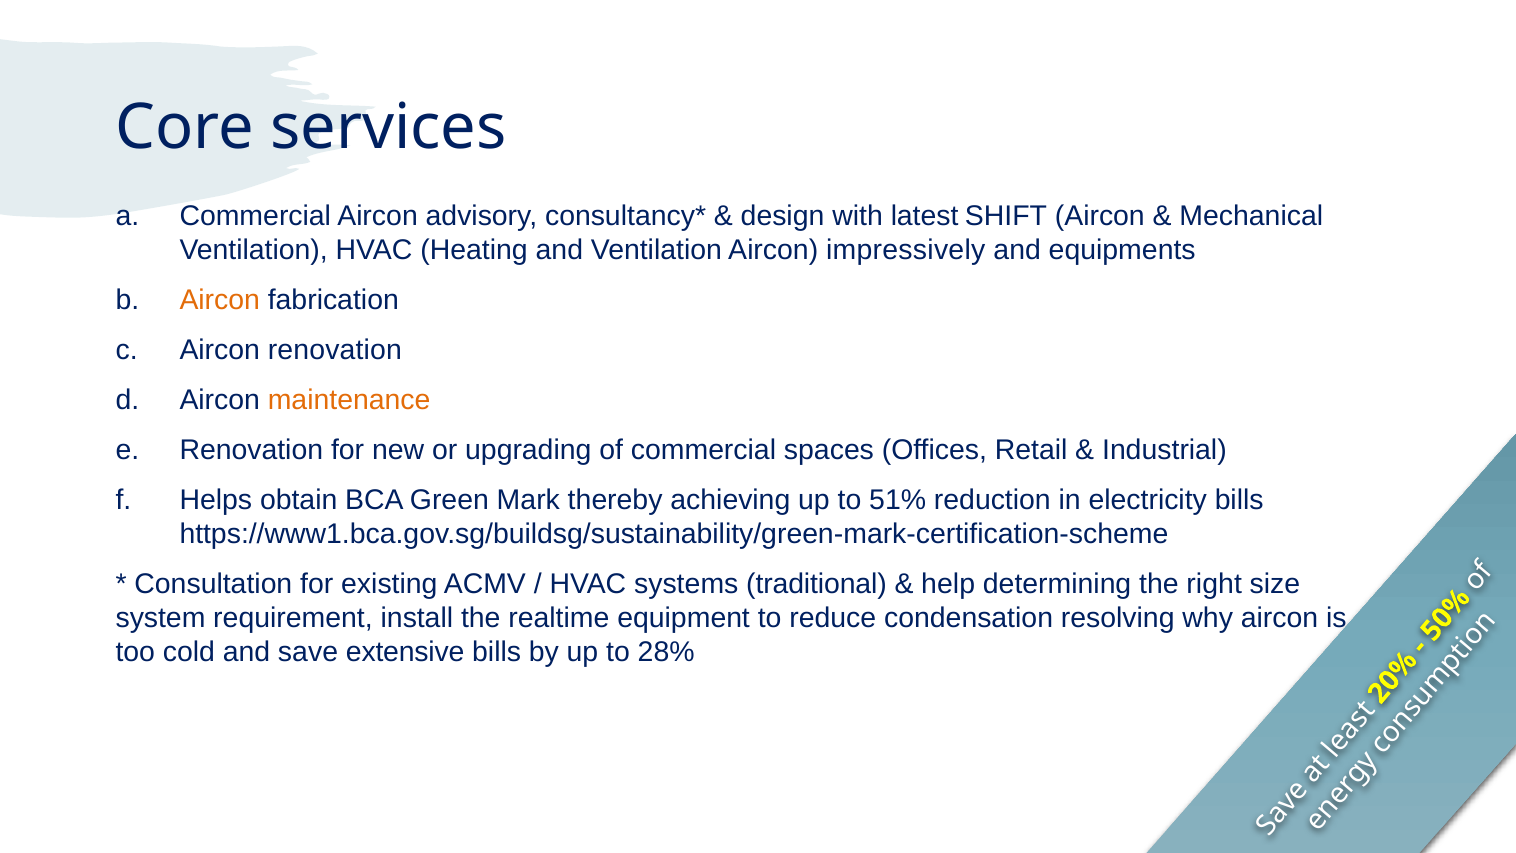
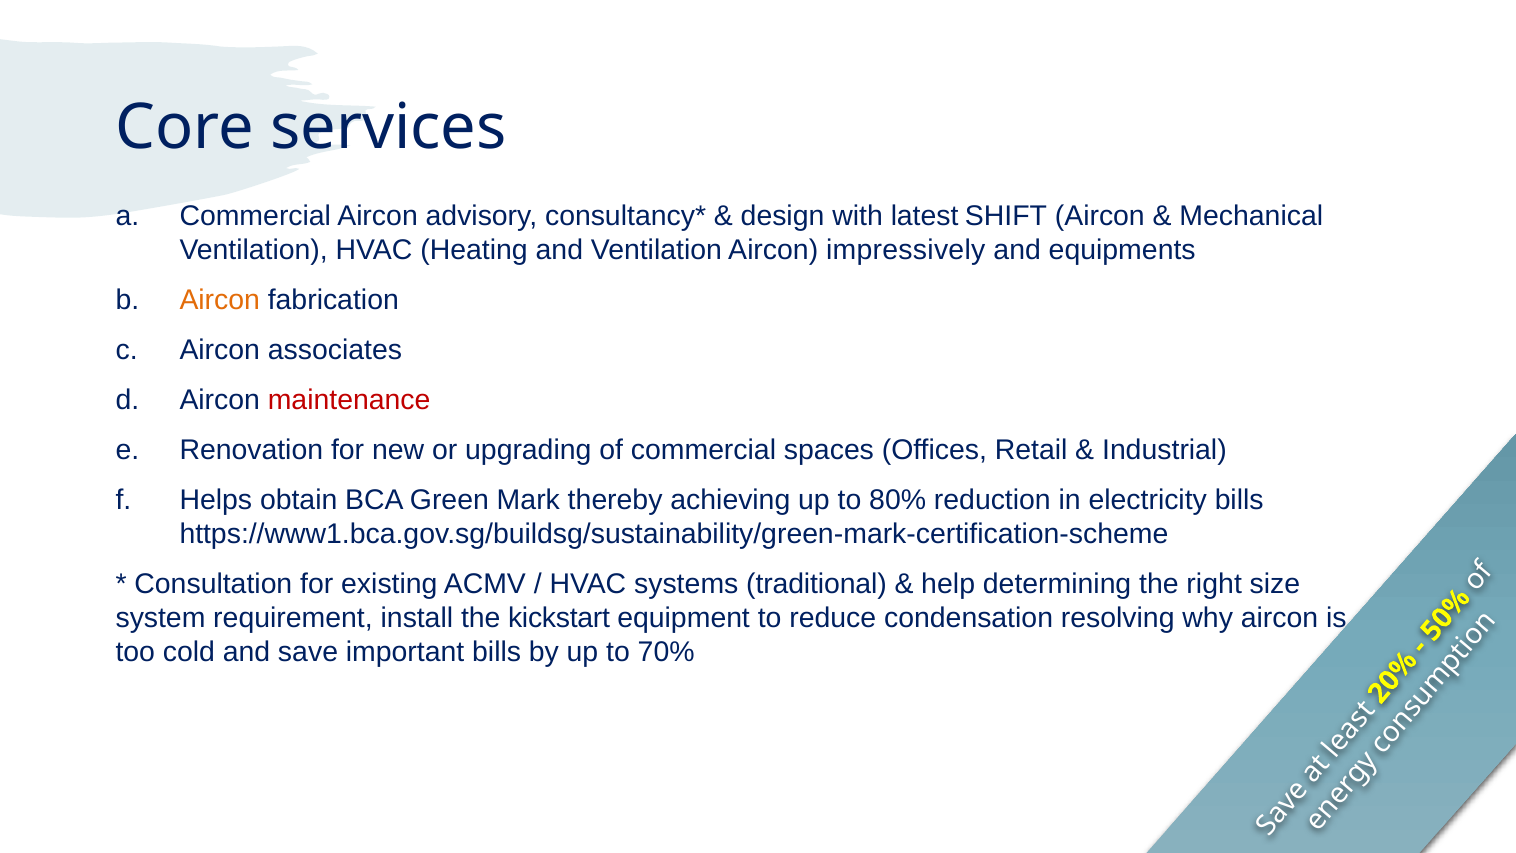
Aircon renovation: renovation -> associates (335, 350)
maintenance colour: orange -> red (349, 400)
51%: 51% -> 80% (898, 500)
realtime: realtime -> kickstart (559, 618)
extensive: extensive -> important (405, 652)
28%: 28% -> 70% (666, 652)
